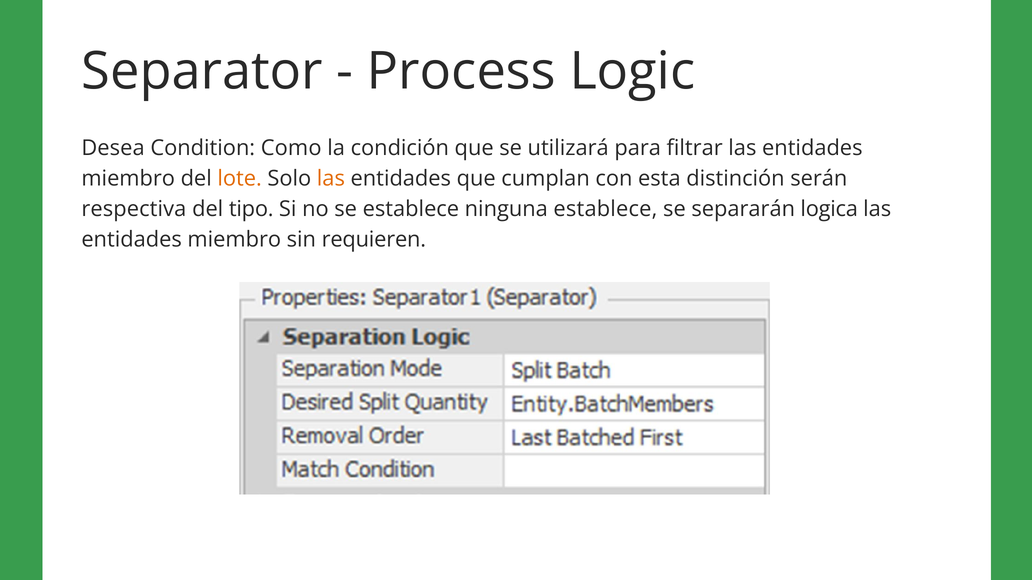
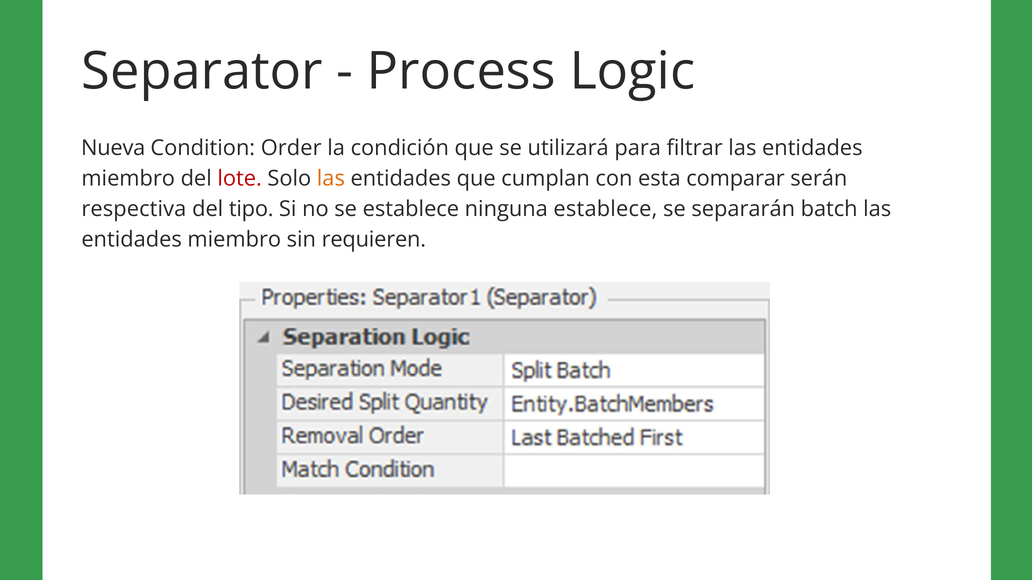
Desea: Desea -> Nueva (113, 148)
Como: Como -> Order (291, 148)
lote colour: orange -> red (240, 179)
distinción: distinción -> comparar (736, 179)
logica: logica -> batch (829, 209)
